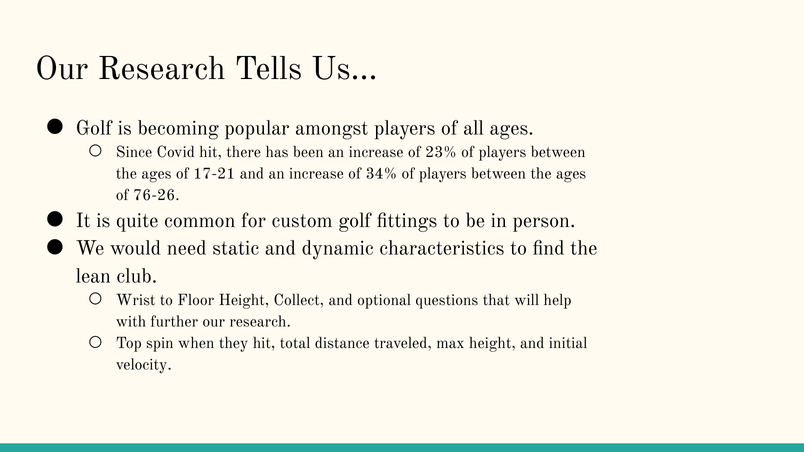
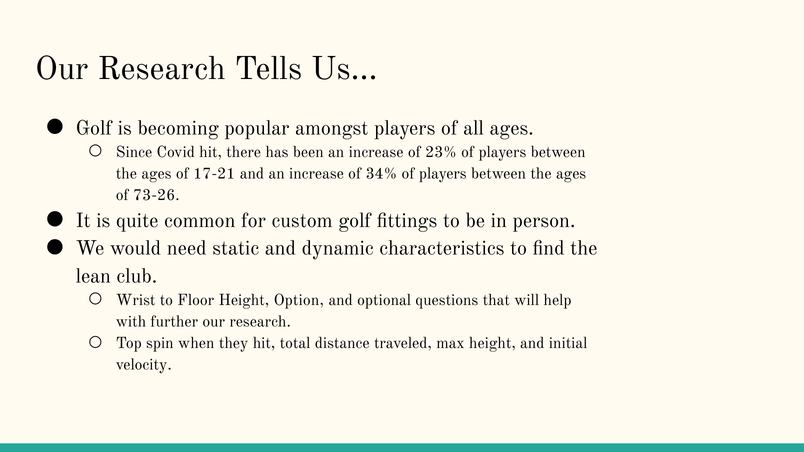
76-26: 76-26 -> 73-26 (156, 195)
Collect: Collect -> Option (299, 300)
